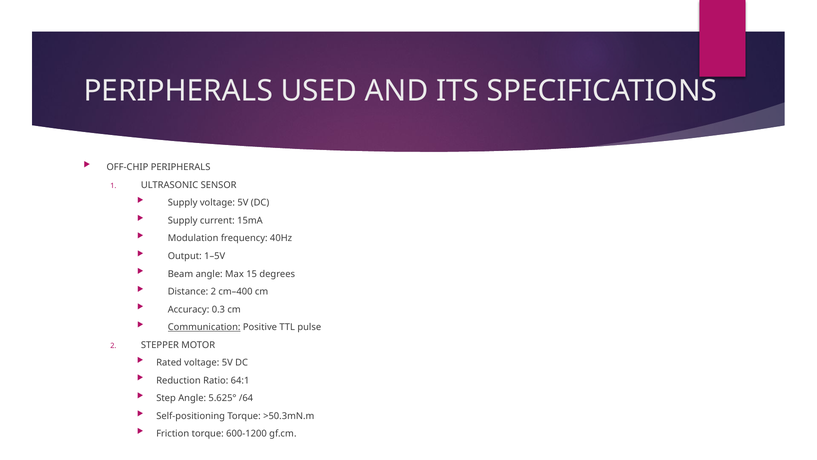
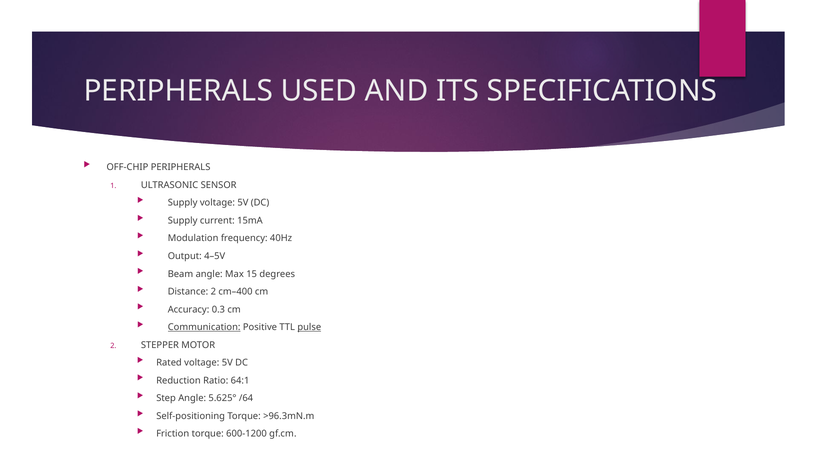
1–5V: 1–5V -> 4–5V (215, 256)
pulse underline: none -> present (309, 327)
>50.3mN.m: >50.3mN.m -> >96.3mN.m (289, 416)
